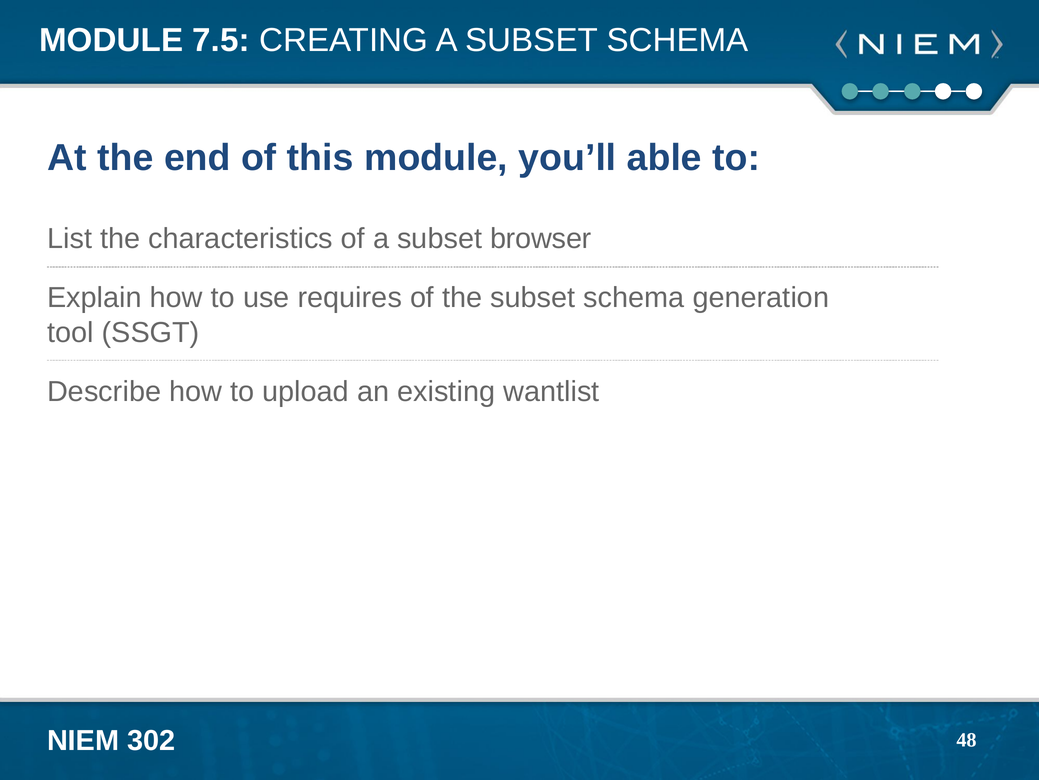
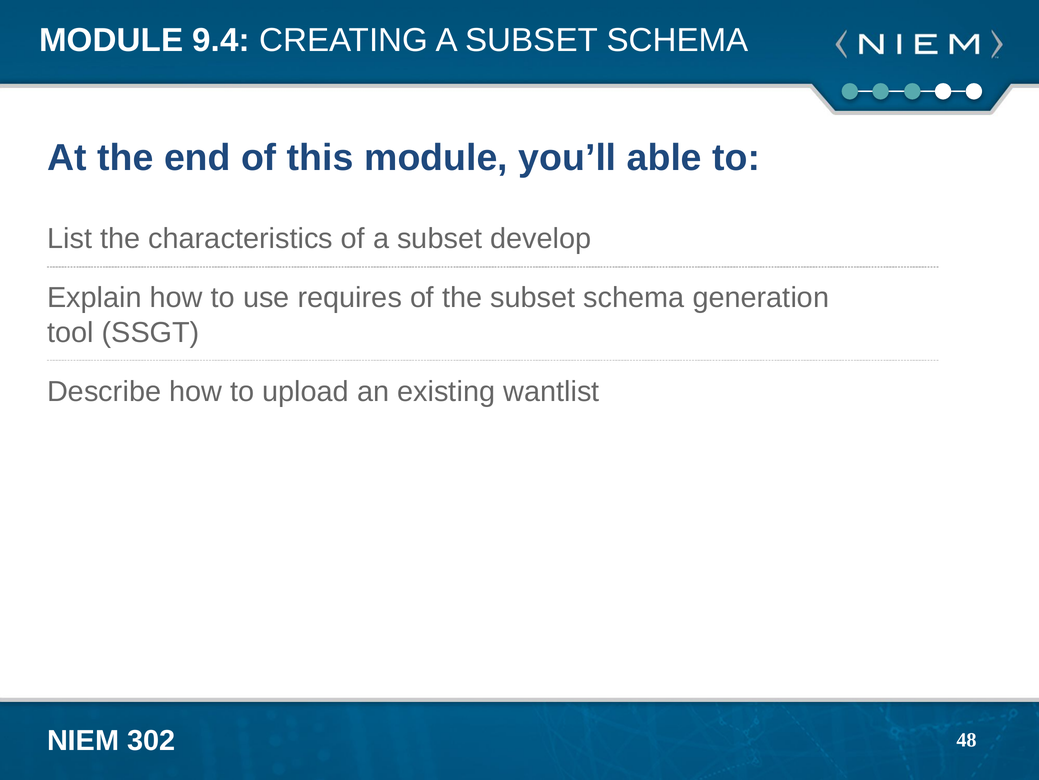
7.5: 7.5 -> 9.4 (221, 40)
browser: browser -> develop (541, 239)
